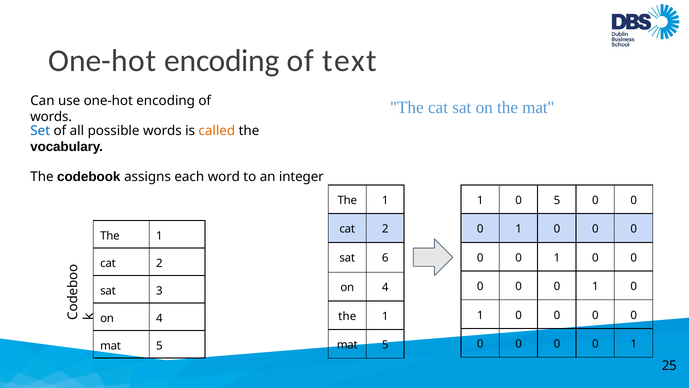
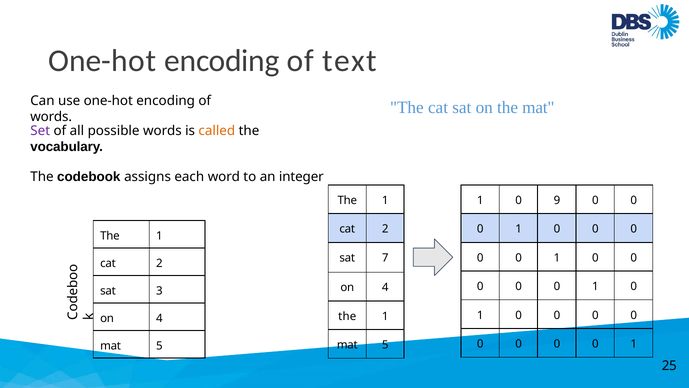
Set colour: blue -> purple (40, 131)
0 5: 5 -> 9 (557, 200)
6: 6 -> 7 (385, 258)
